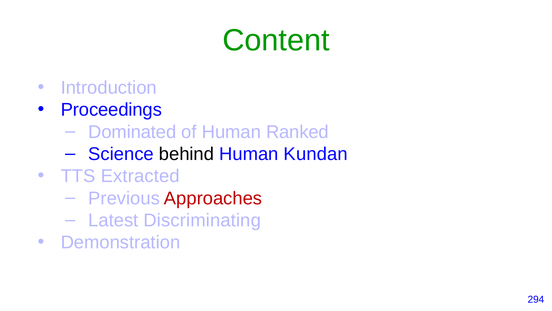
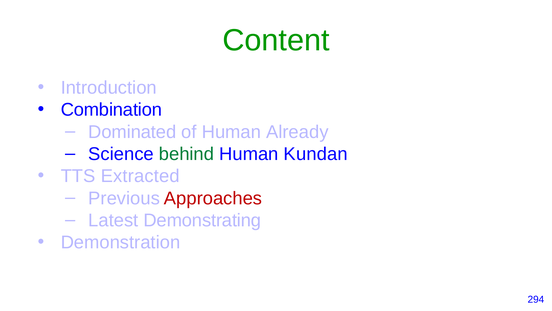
Proceedings: Proceedings -> Combination (111, 110)
Ranked: Ranked -> Already (297, 132)
behind colour: black -> green (186, 154)
Discriminating: Discriminating -> Demonstrating (202, 220)
